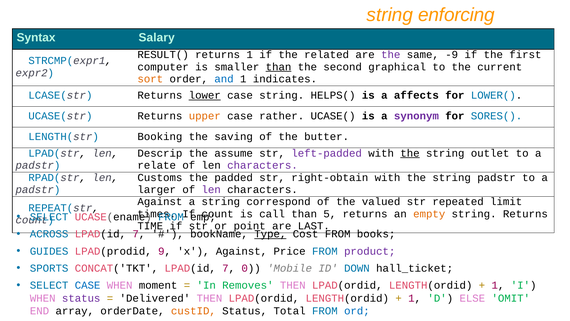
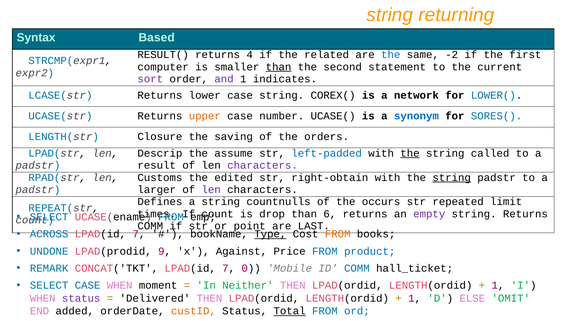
enforcing: enforcing -> returning (456, 15)
Salary: Salary -> Based (157, 38)
returns 1: 1 -> 4 (250, 55)
the colour: purple -> blue (391, 55)
-9: -9 -> -2 (452, 55)
graphical: graphical -> statement (397, 67)
sort colour: orange -> purple (150, 79)
and colour: blue -> purple (224, 79)
lower underline: present -> none (205, 95)
HELPS(: HELPS( -> COREX( (333, 95)
affects: affects -> network (416, 95)
rather: rather -> number (282, 116)
synonym colour: purple -> blue (416, 116)
Booking: Booking -> Closure (160, 137)
butter: butter -> orders (327, 137)
left-padded colour: purple -> blue (327, 153)
outlet: outlet -> called (490, 153)
relate: relate -> result (157, 165)
padded: padded -> edited (234, 177)
string underline: none -> present (452, 177)
Against: Against -> Defines (160, 202)
correspond: correspond -> countnulls (279, 202)
valued: valued -> occurs (381, 202)
call: call -> drop (272, 214)
5: 5 -> 6 (330, 214)
empty colour: orange -> purple (429, 214)
TIME: TIME -> COMM (150, 226)
FROM colour: black -> orange (338, 234)
GUIDES: GUIDES -> UNDONE (49, 251)
product colour: purple -> blue (370, 251)
SPORTS: SPORTS -> REMARK (49, 268)
ID DOWN: DOWN -> COMM (357, 268)
Removes: Removes -> Neither (248, 285)
array: array -> added (75, 311)
Total underline: none -> present (290, 311)
